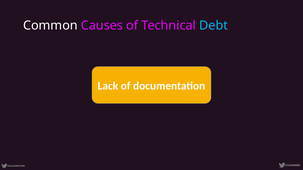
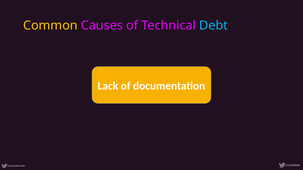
Common colour: white -> yellow (50, 25)
